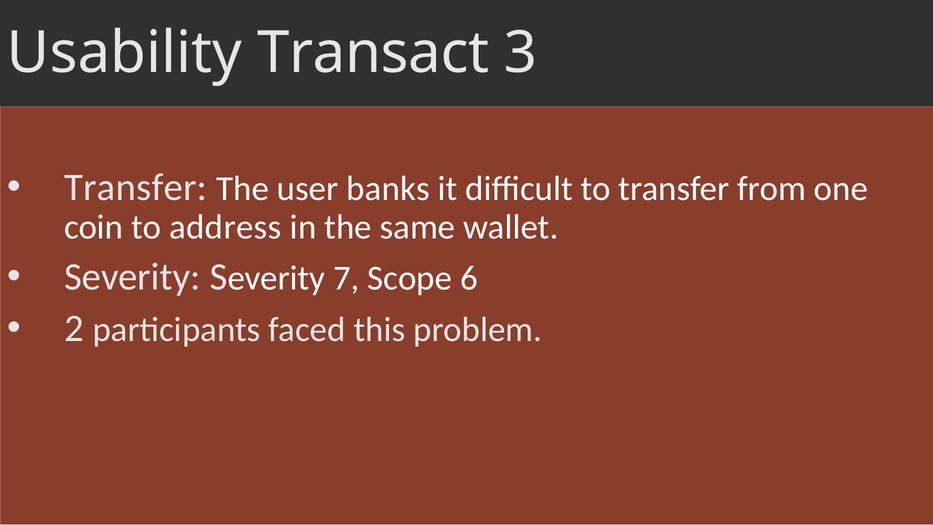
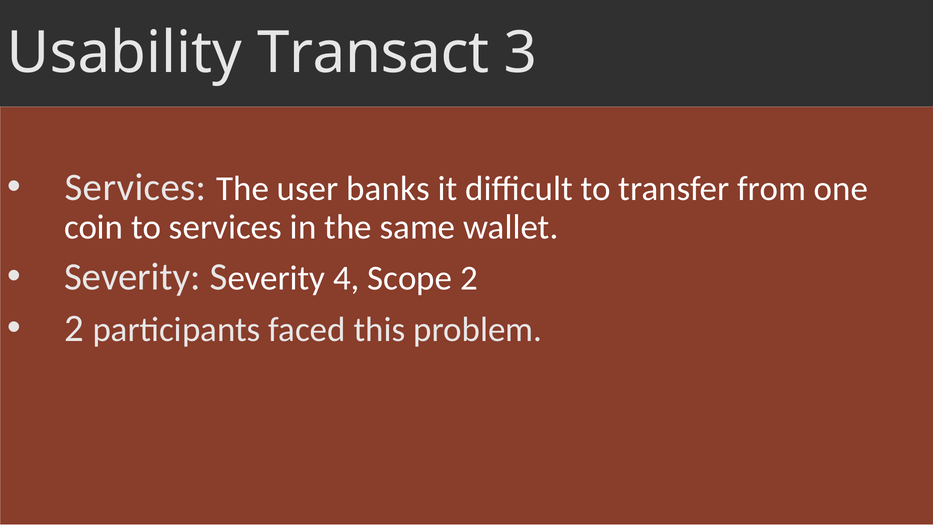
Transfer: Transfer -> Services (136, 187)
to address: address -> services (226, 227)
7: 7 -> 4 (346, 278)
Scope 6: 6 -> 2 (469, 278)
